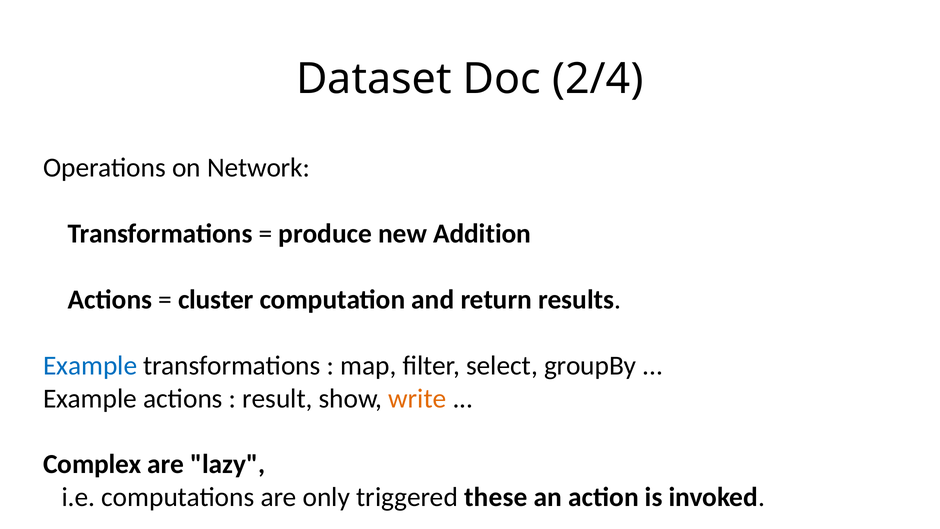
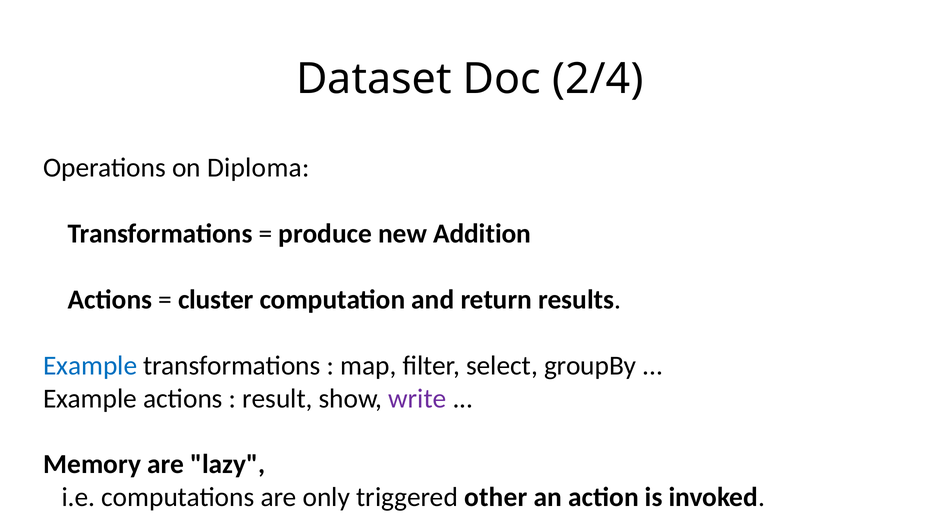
Network: Network -> Diploma (258, 168)
write colour: orange -> purple (417, 398)
Complex: Complex -> Memory (92, 464)
these: these -> other (496, 497)
